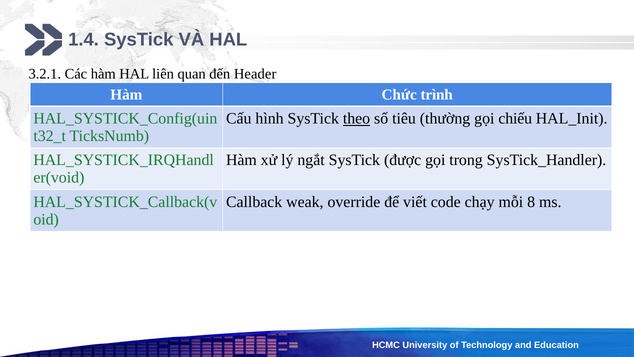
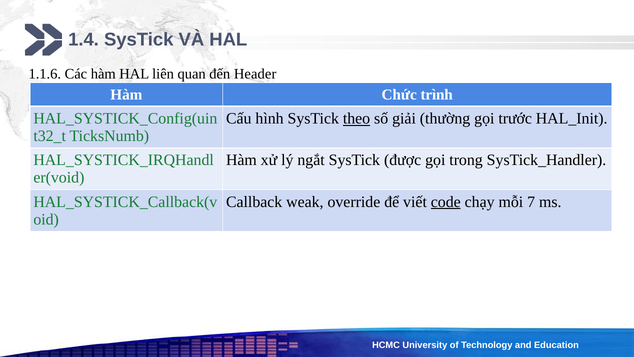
3.2.1: 3.2.1 -> 1.1.6 (45, 74)
tiêu: tiêu -> giải (404, 118)
chiếu: chiếu -> trước (515, 118)
code underline: none -> present (446, 202)
8: 8 -> 7 (531, 202)
